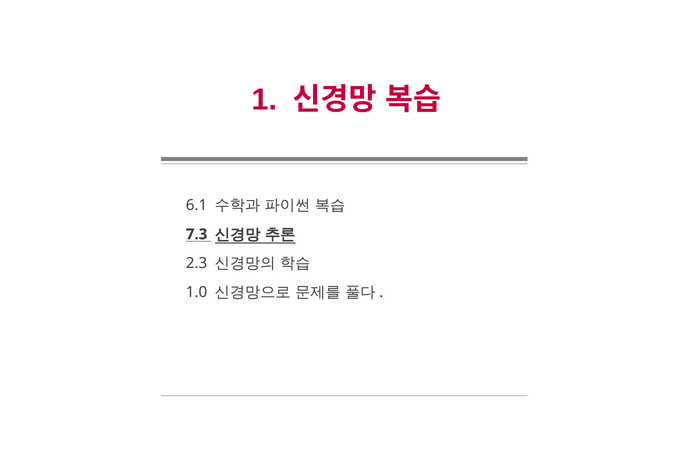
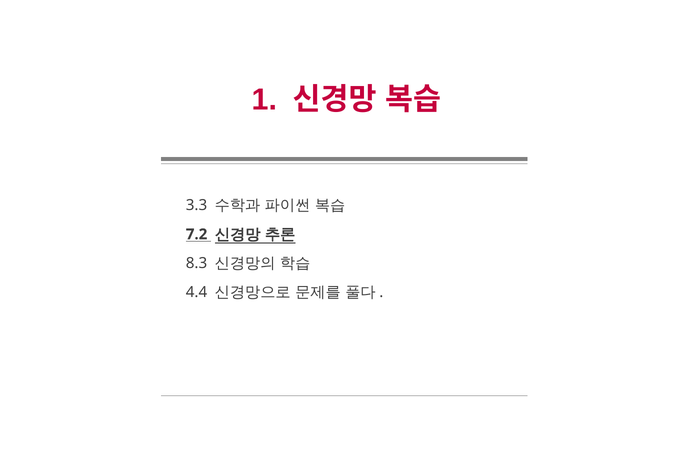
6.1: 6.1 -> 3.3 (196, 205)
7.3: 7.3 -> 7.2 (197, 234)
2.3: 2.3 -> 8.3 (196, 263)
1.0: 1.0 -> 4.4 (196, 292)
